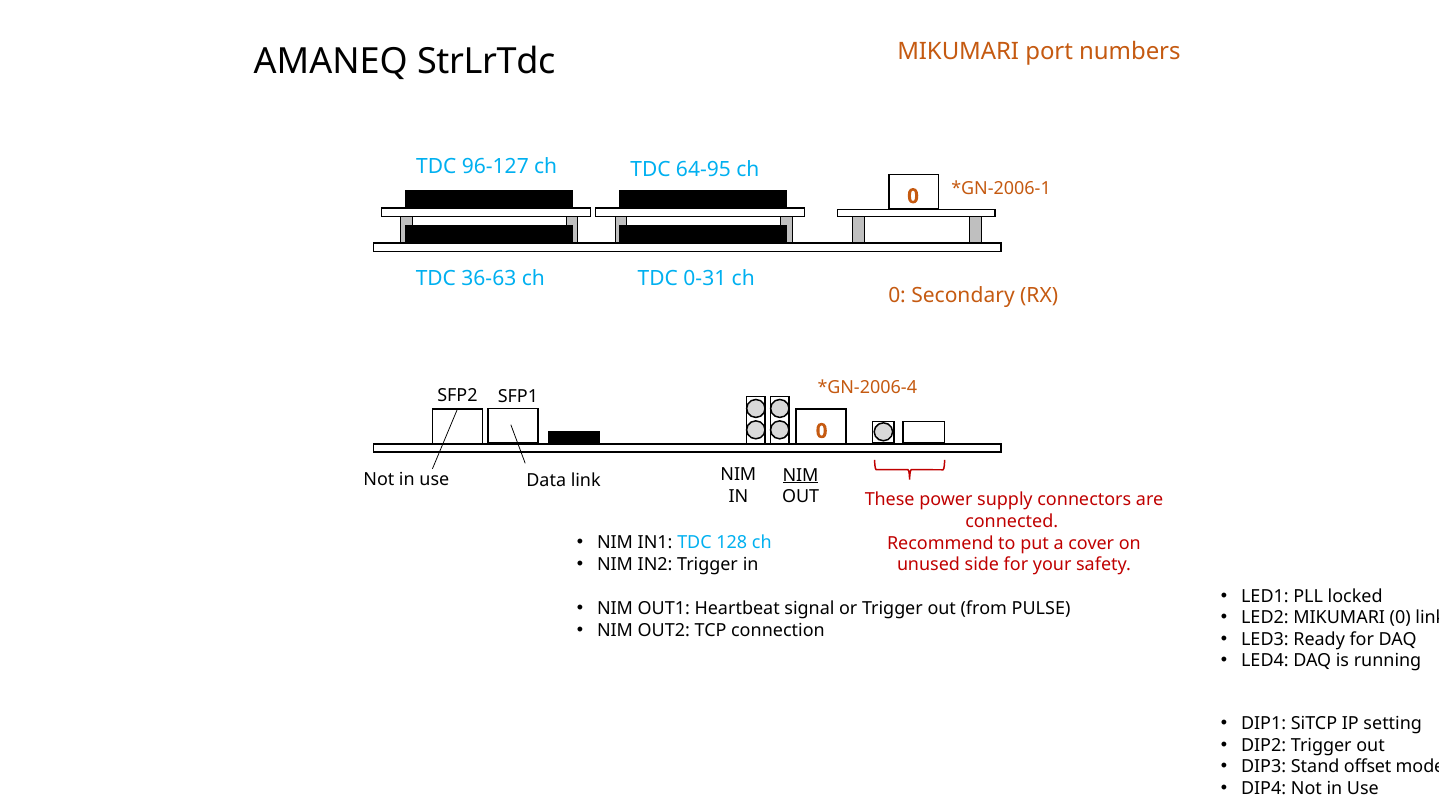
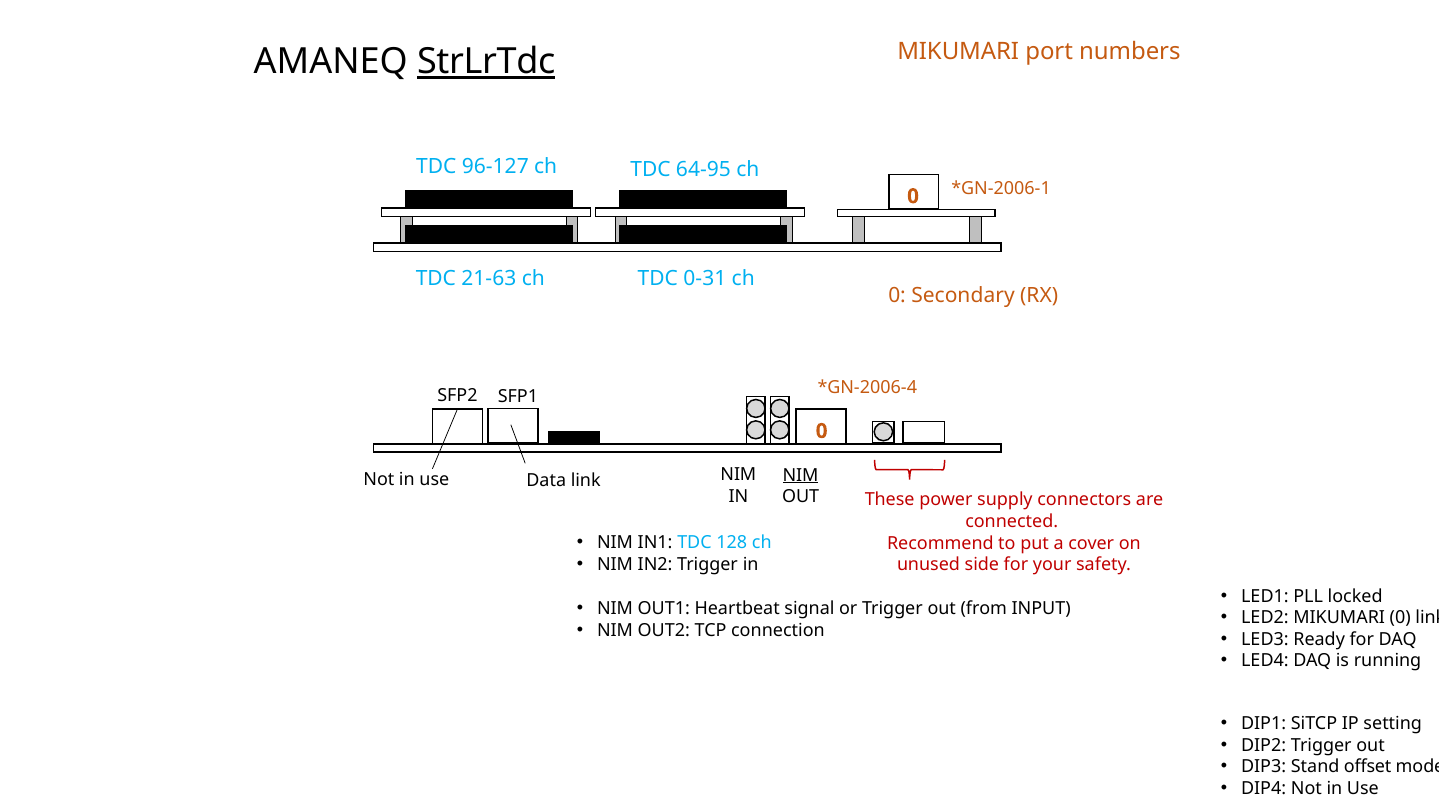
StrLrTdc underline: none -> present (486, 62)
36-63: 36-63 -> 21-63 (489, 279)
PULSE: PULSE -> INPUT (1041, 608)
